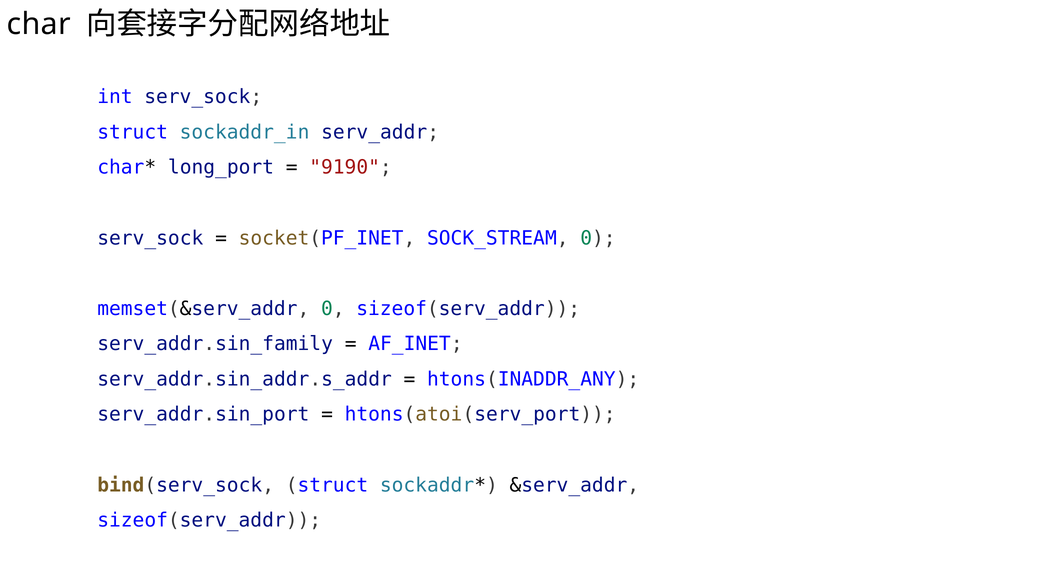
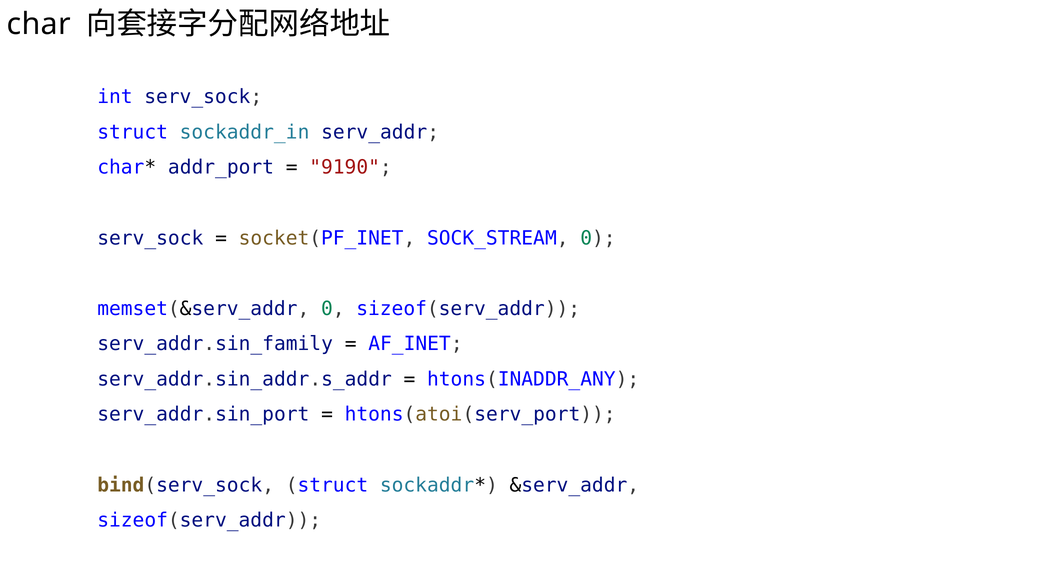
long_port: long_port -> addr_port (221, 167)
